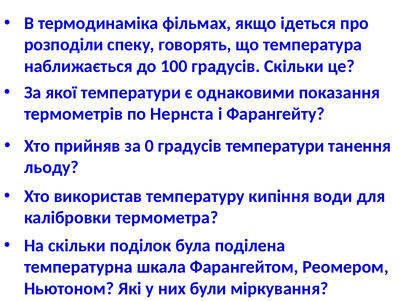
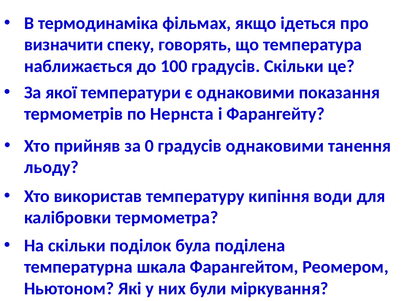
розподіли: розподіли -> визначити (64, 45)
градусів температури: температури -> однаковими (275, 146)
